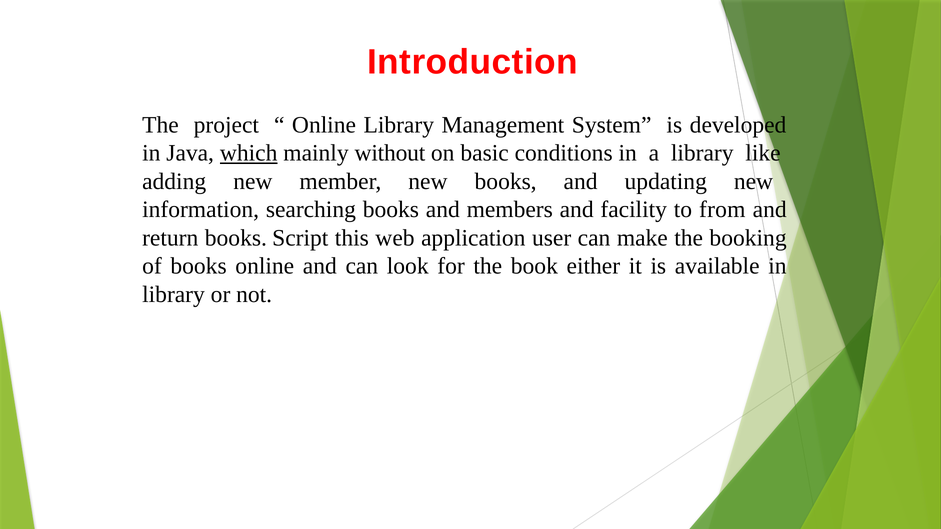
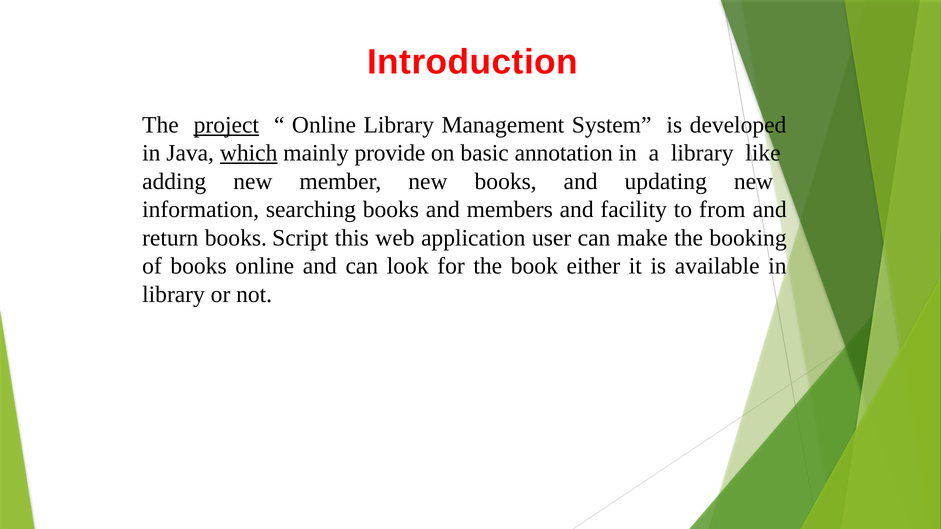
project underline: none -> present (226, 125)
without: without -> provide (390, 153)
conditions: conditions -> annotation (564, 153)
